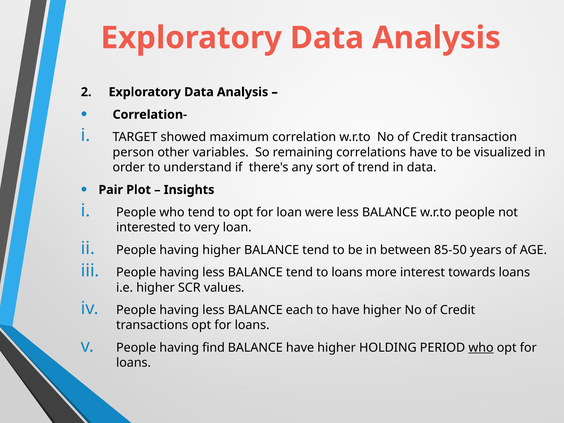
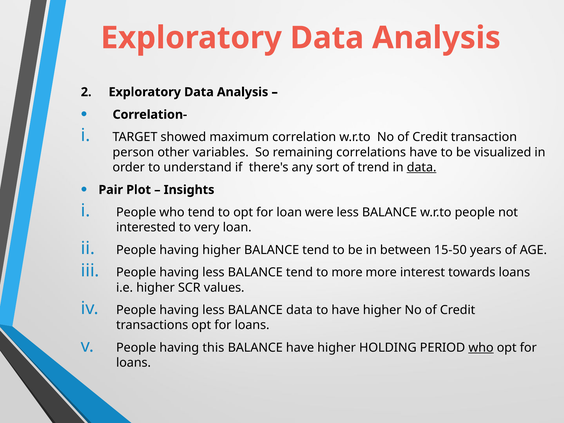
data underline: none -> present (422, 167)
85-50: 85-50 -> 15-50 (450, 250)
to loans: loans -> more (347, 273)
BALANCE each: each -> data (299, 310)
find: find -> this (213, 348)
